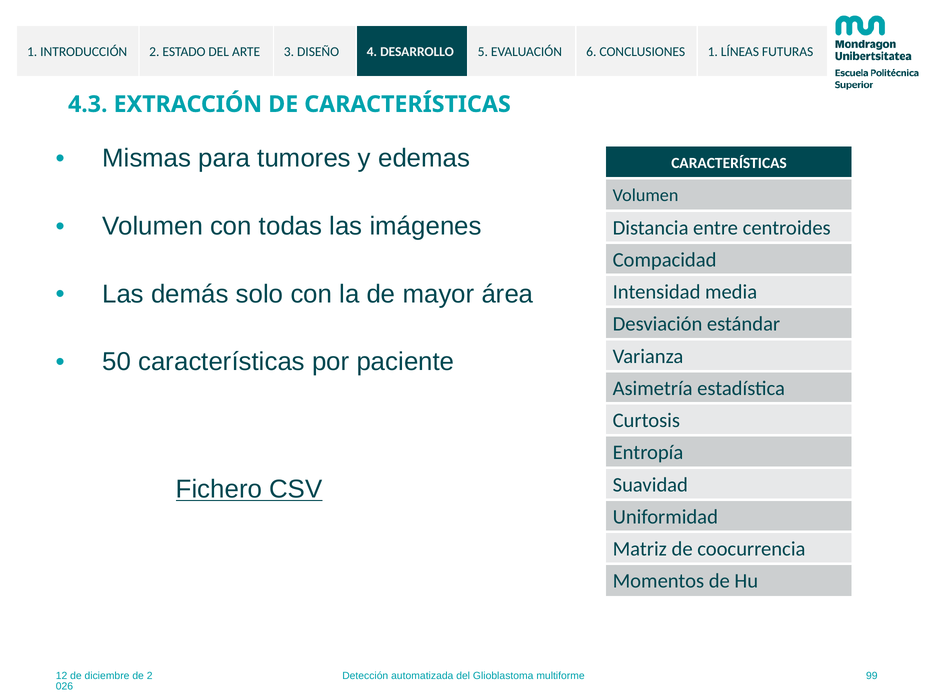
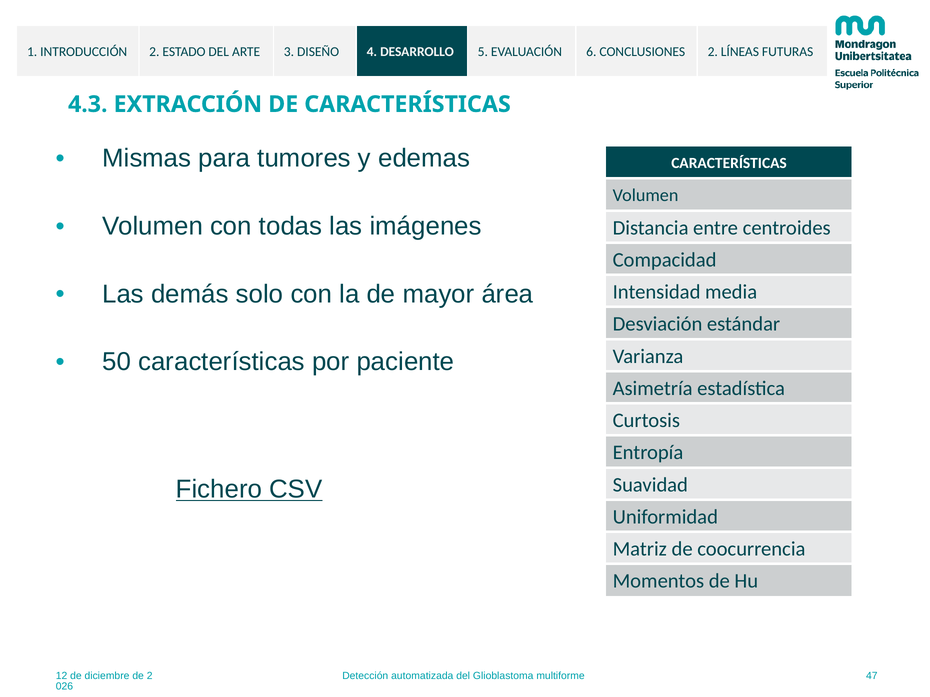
CONCLUSIONES 1: 1 -> 2 (713, 52)
99: 99 -> 47 (872, 676)
